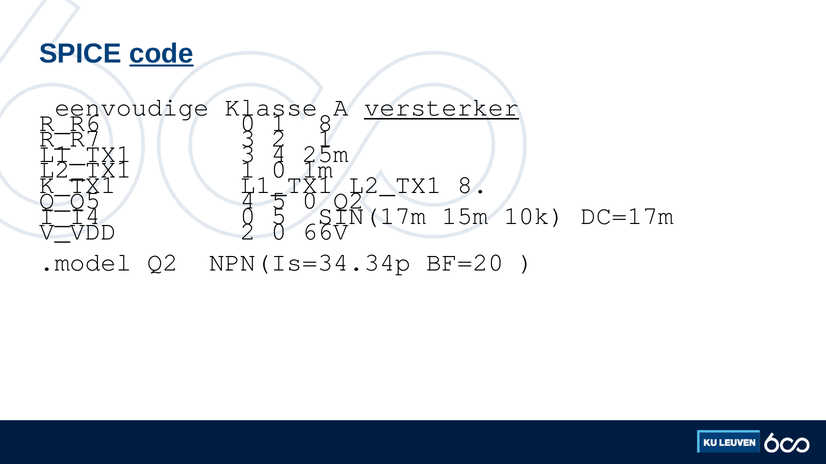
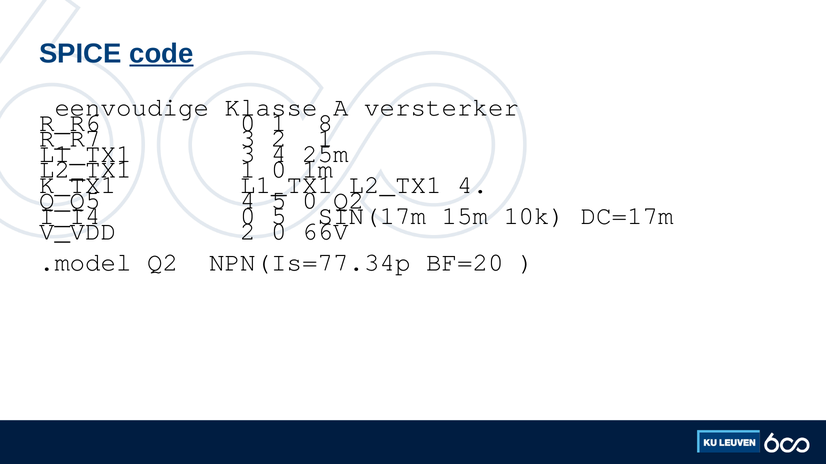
versterker underline: present -> none (442, 108)
L2_TX1 8: 8 -> 4 (473, 185)
NPN(Is=34.34p: NPN(Is=34.34p -> NPN(Is=77.34p (310, 262)
